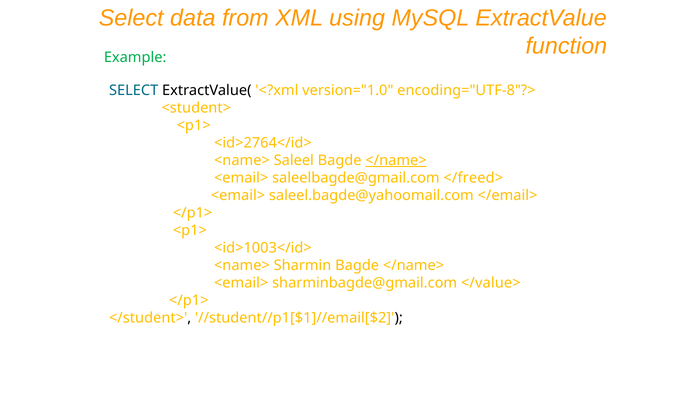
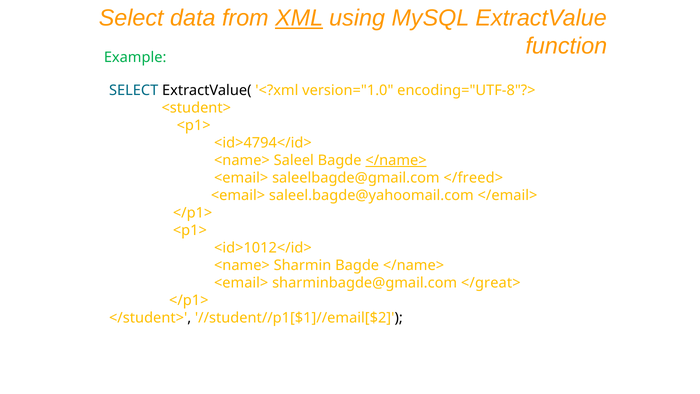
XML underline: none -> present (299, 18)
<id>2764</id>: <id>2764</id> -> <id>4794</id> (263, 143)
<id>1003</id>: <id>1003</id> -> <id>1012</id> (263, 248)
</value>: </value> -> </great> (491, 283)
